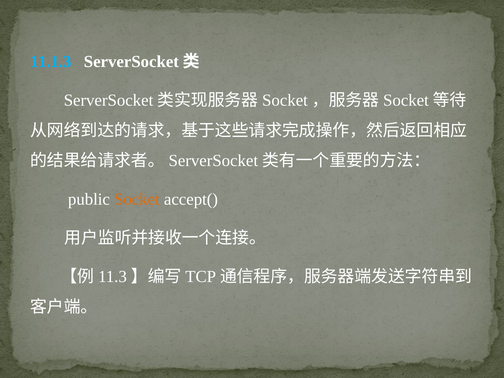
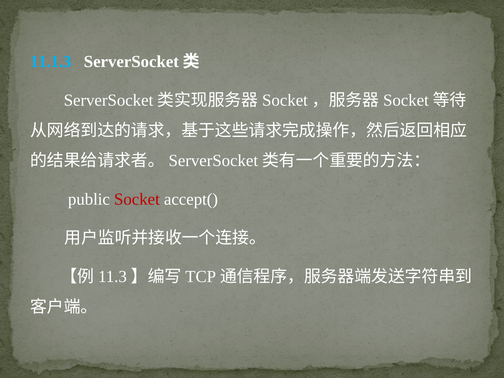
Socket colour: orange -> red (137, 199)
